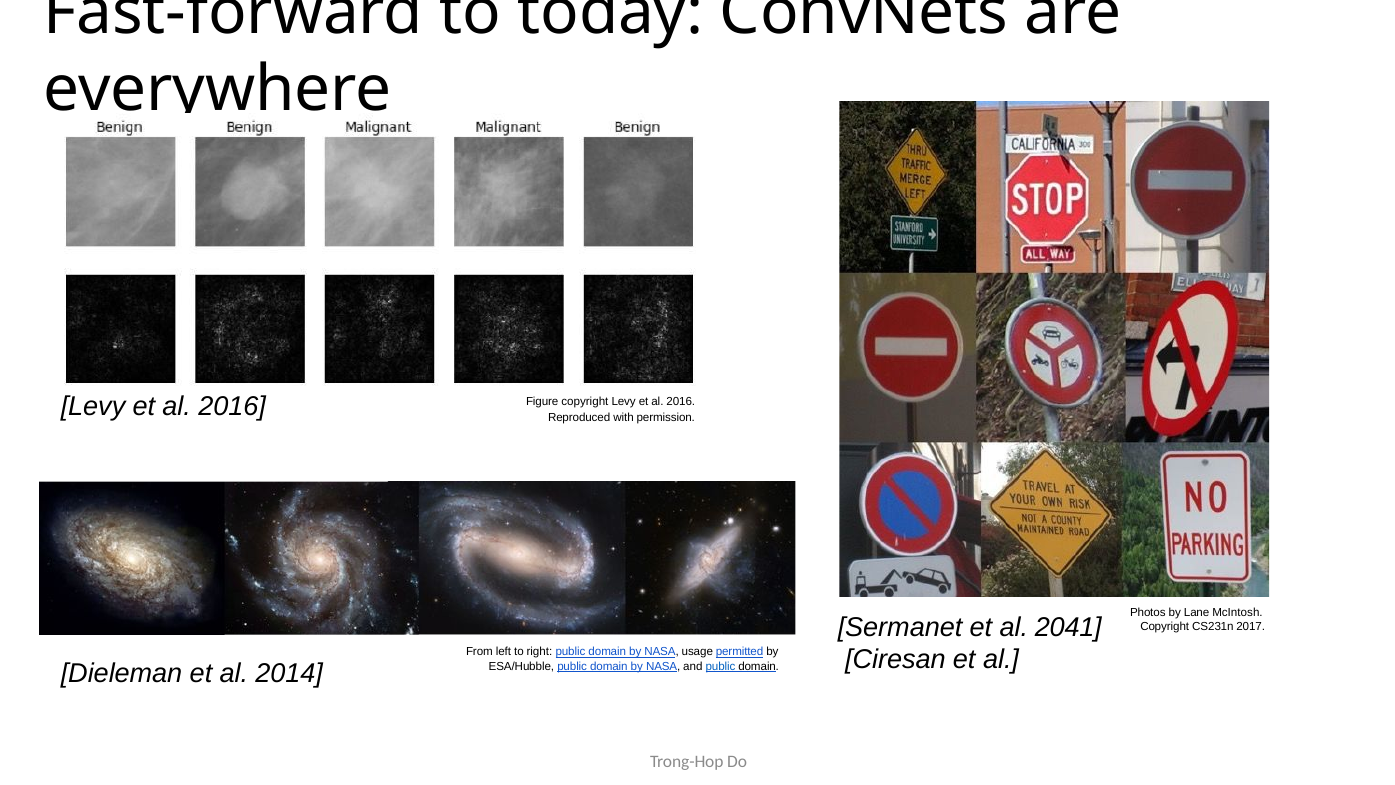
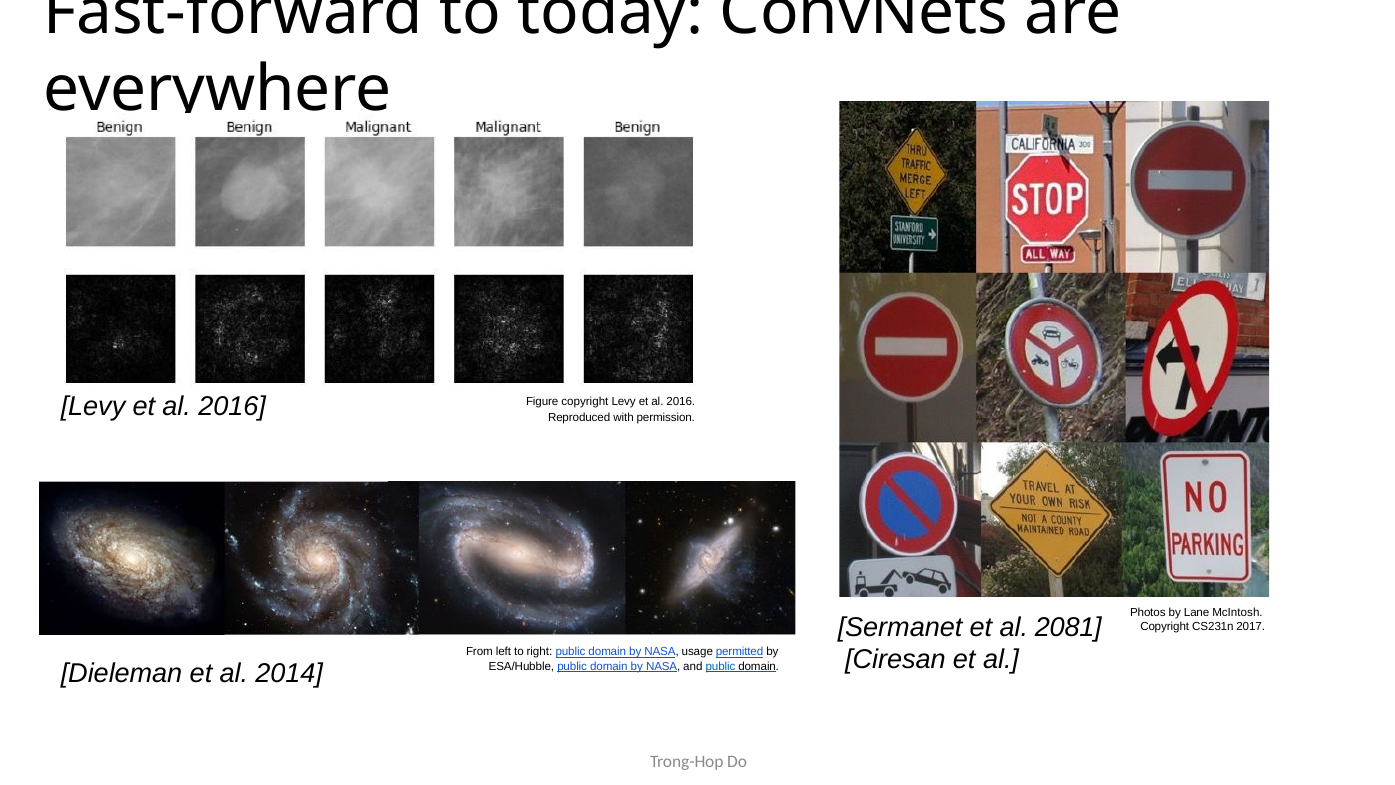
2041: 2041 -> 2081 (1068, 627)
